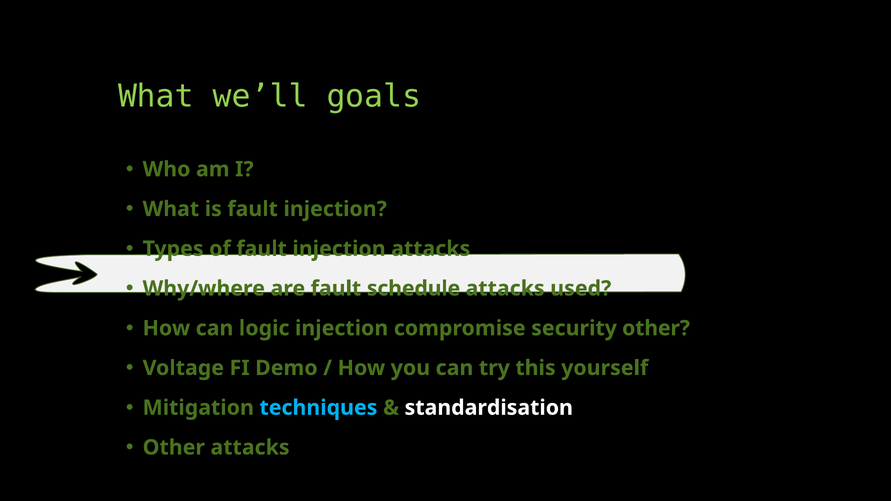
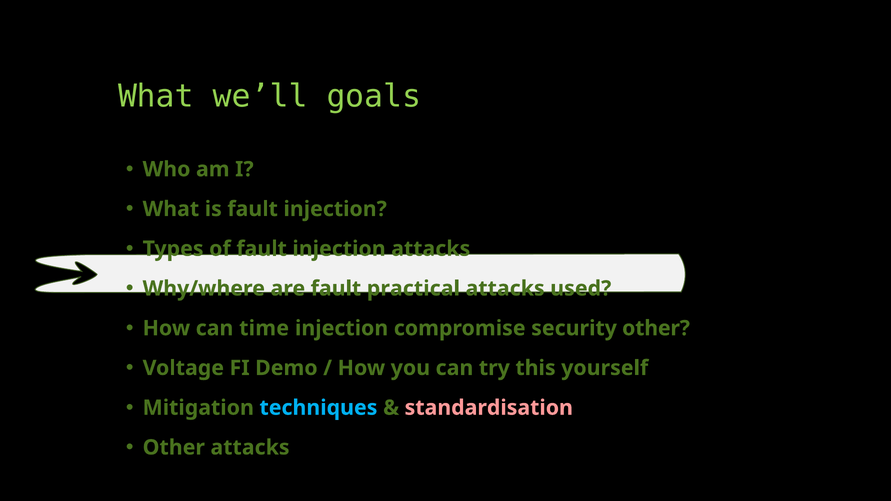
schedule: schedule -> practical (413, 289)
logic: logic -> time (264, 328)
standardisation colour: white -> pink (489, 408)
